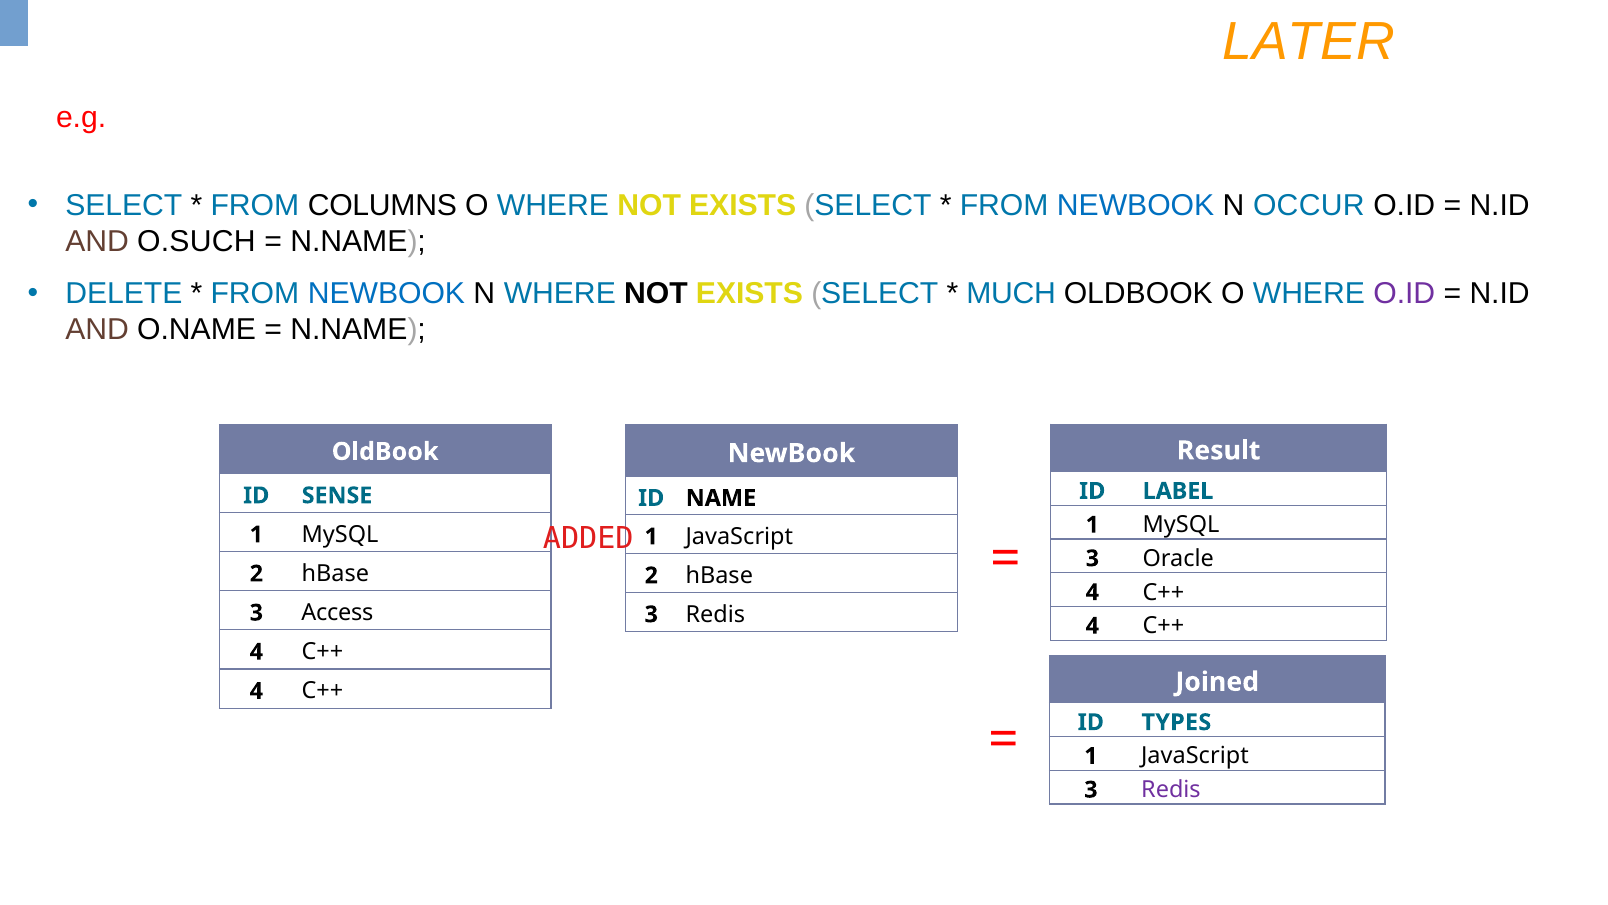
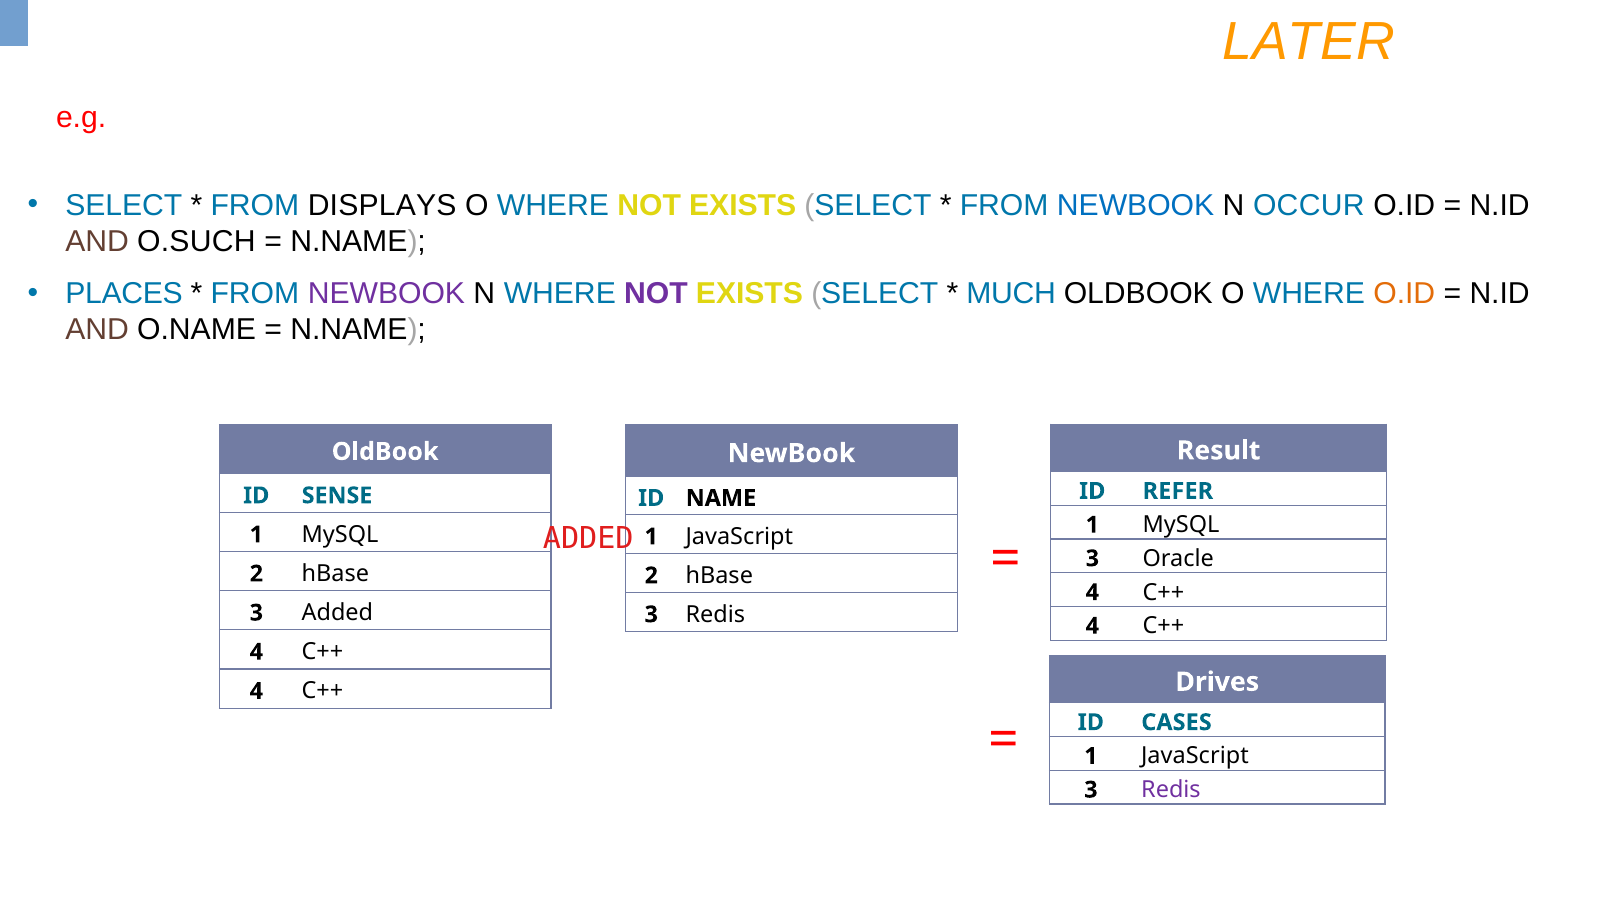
COLUMNS: COLUMNS -> DISPLAYS (382, 205)
DELETE: DELETE -> PLACES (124, 294)
NEWBOOK colour: blue -> purple (386, 294)
NOT colour: black -> purple (656, 294)
O.ID colour: purple -> orange (1404, 294)
LABEL: LABEL -> REFER (1178, 491)
3 Access: Access -> Added (337, 612)
Joined: Joined -> Drives (1217, 682)
TYPES: TYPES -> CASES (1176, 722)
